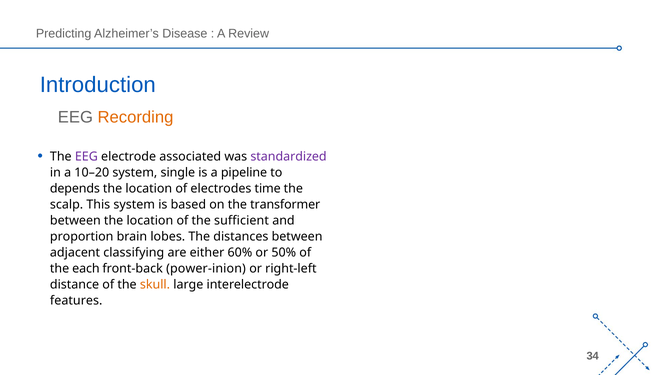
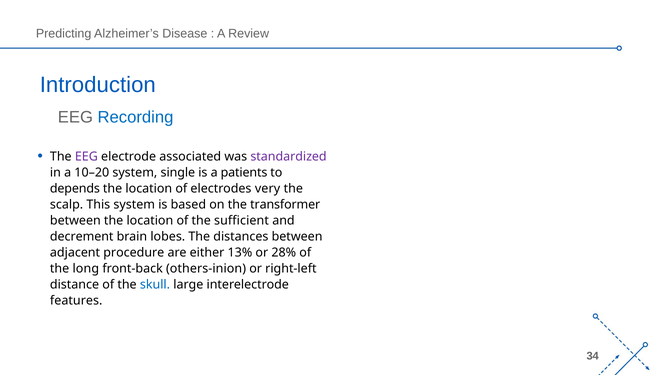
Recording colour: orange -> blue (136, 117)
pipeline: pipeline -> patients (244, 172)
time: time -> very (268, 188)
proportion: proportion -> decrement (82, 236)
classifying: classifying -> procedure (134, 252)
60%: 60% -> 13% (240, 252)
50%: 50% -> 28% (284, 252)
each: each -> long (86, 268)
power-inion: power-inion -> others-inion (206, 268)
skull colour: orange -> blue (155, 284)
